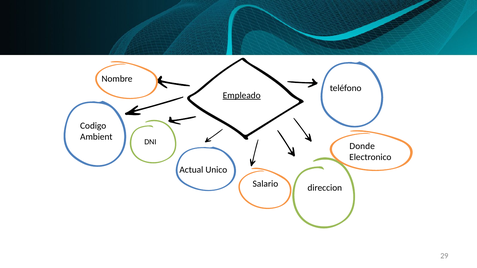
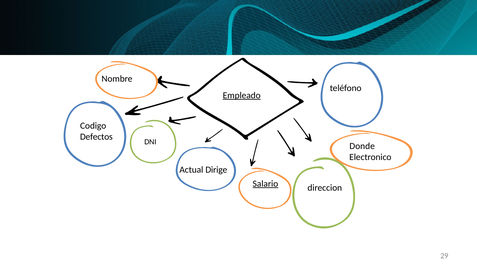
Ambient: Ambient -> Defectos (96, 137)
Unico: Unico -> Dirige (216, 170)
Salario underline: none -> present (265, 184)
